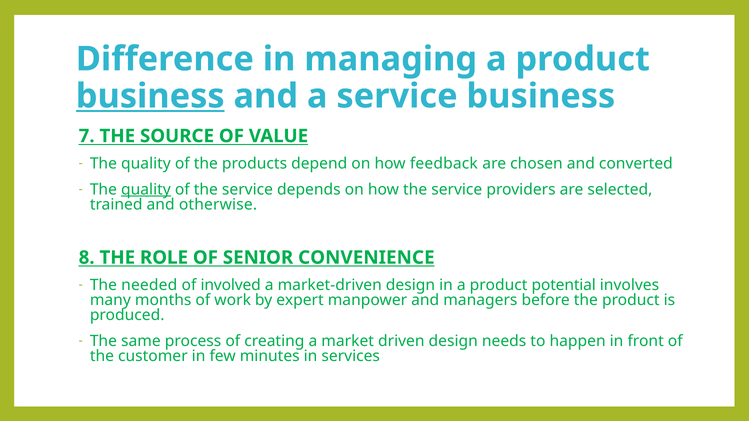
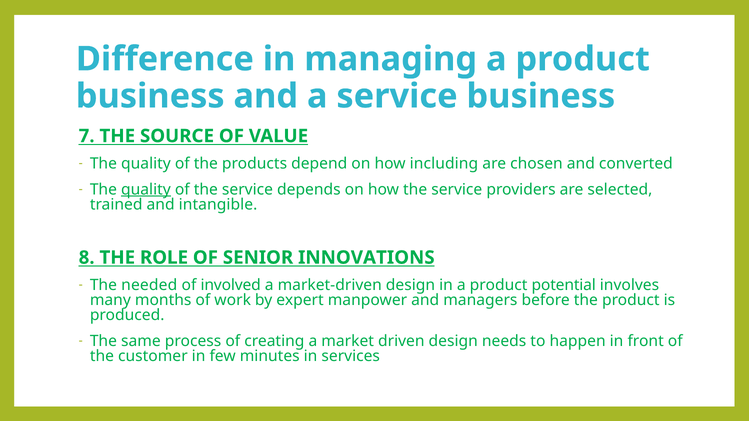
business underline: present -> none (150, 96)
feedback: feedback -> including (444, 164)
otherwise: otherwise -> intangible (218, 205)
CONVENIENCE: CONVENIENCE -> INNOVATIONS (366, 258)
